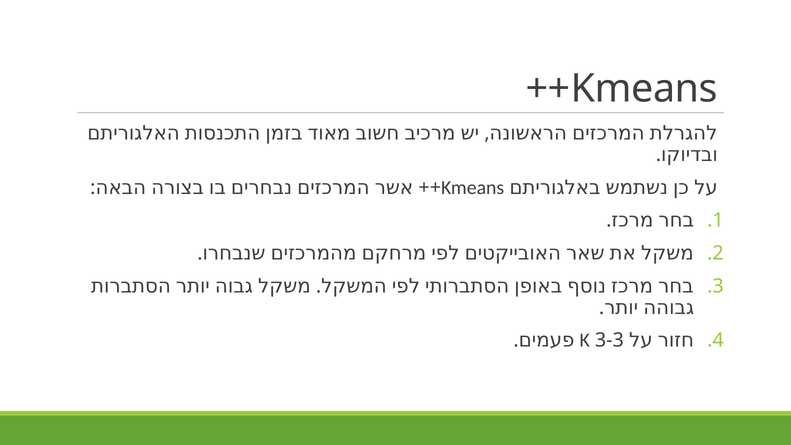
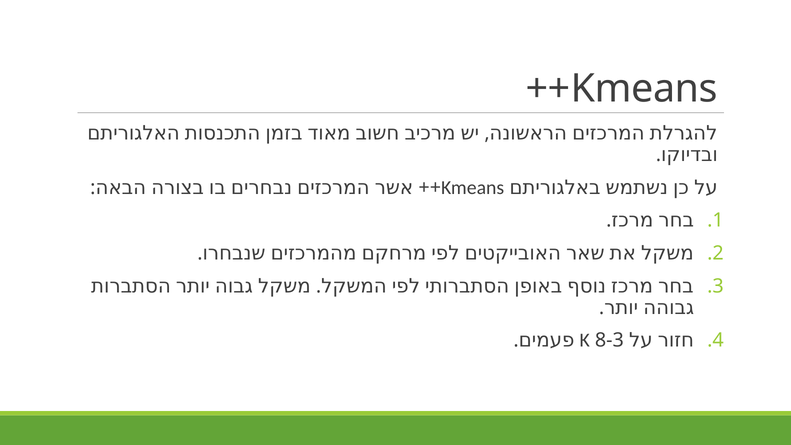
3-3: 3-3 -> 8-3 (609, 340)
